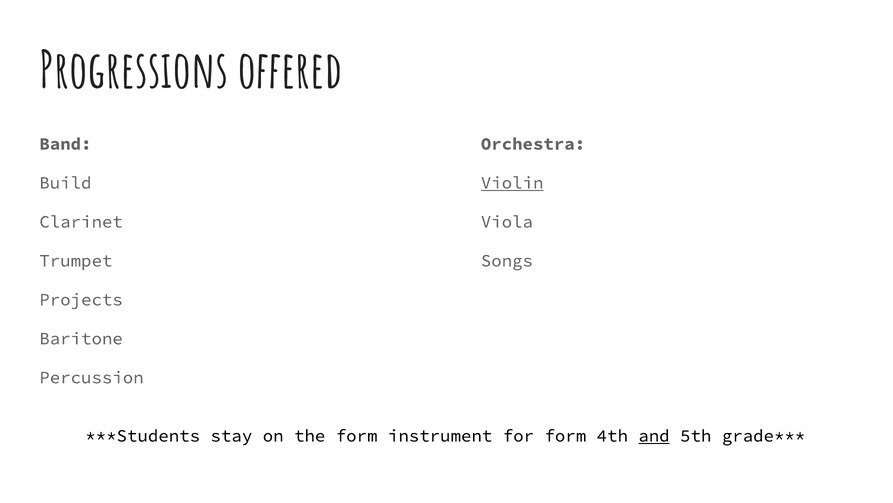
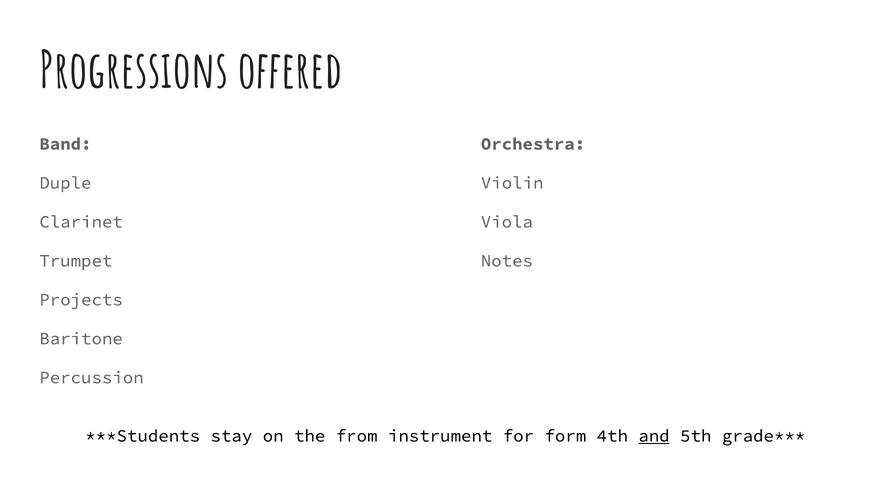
Build: Build -> Duple (65, 183)
Violin underline: present -> none (512, 183)
Songs: Songs -> Notes (507, 260)
the form: form -> from (357, 435)
